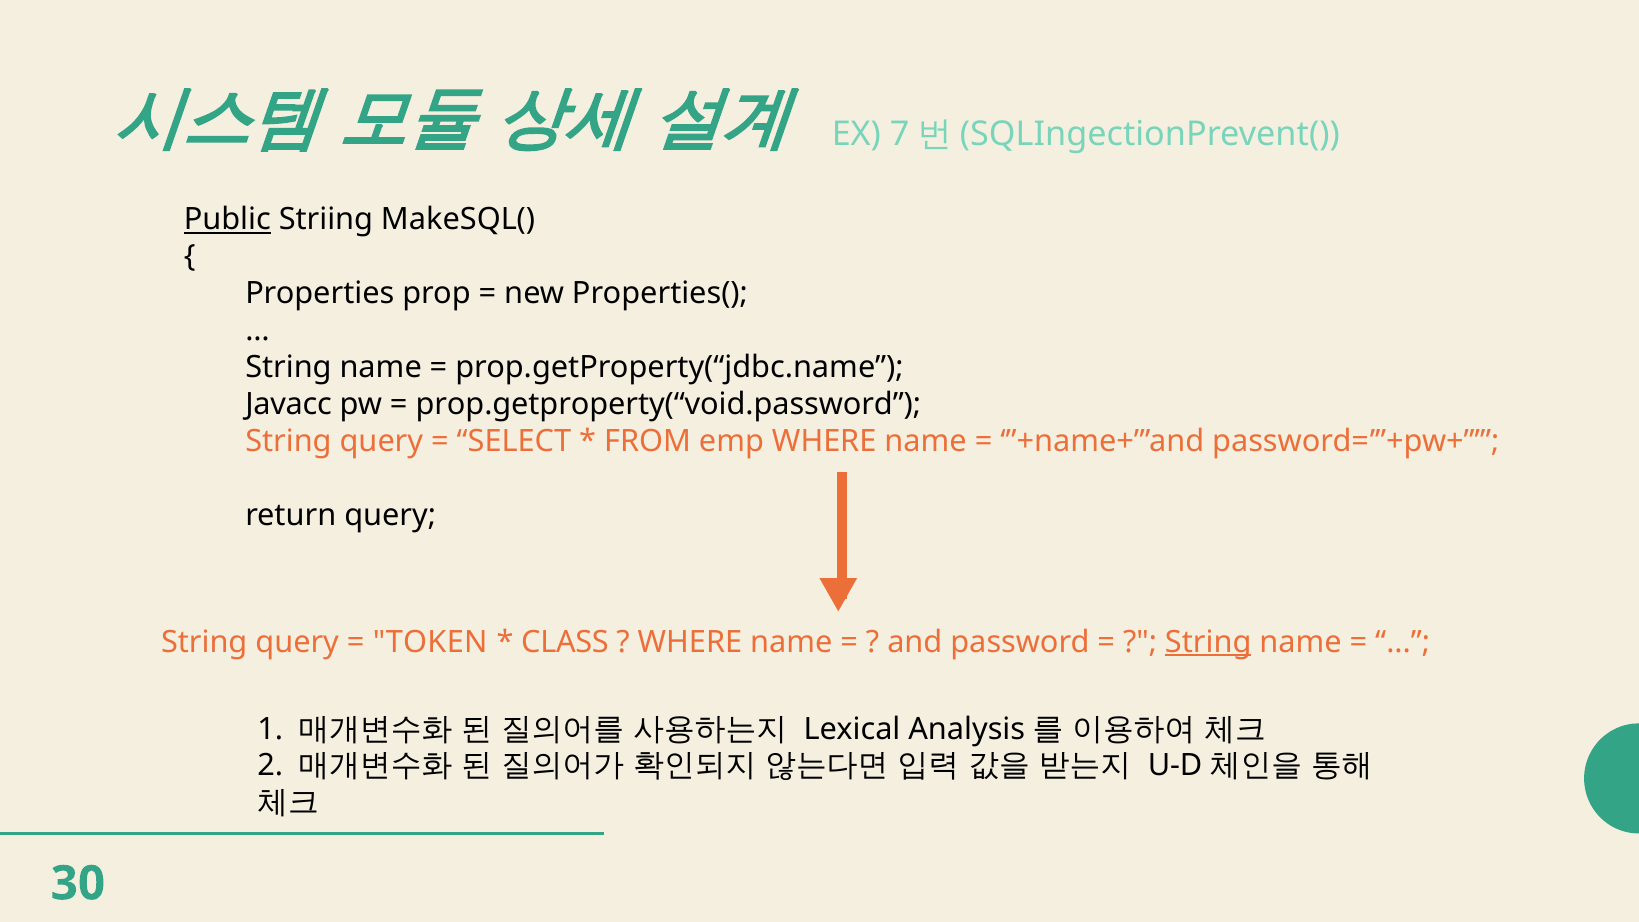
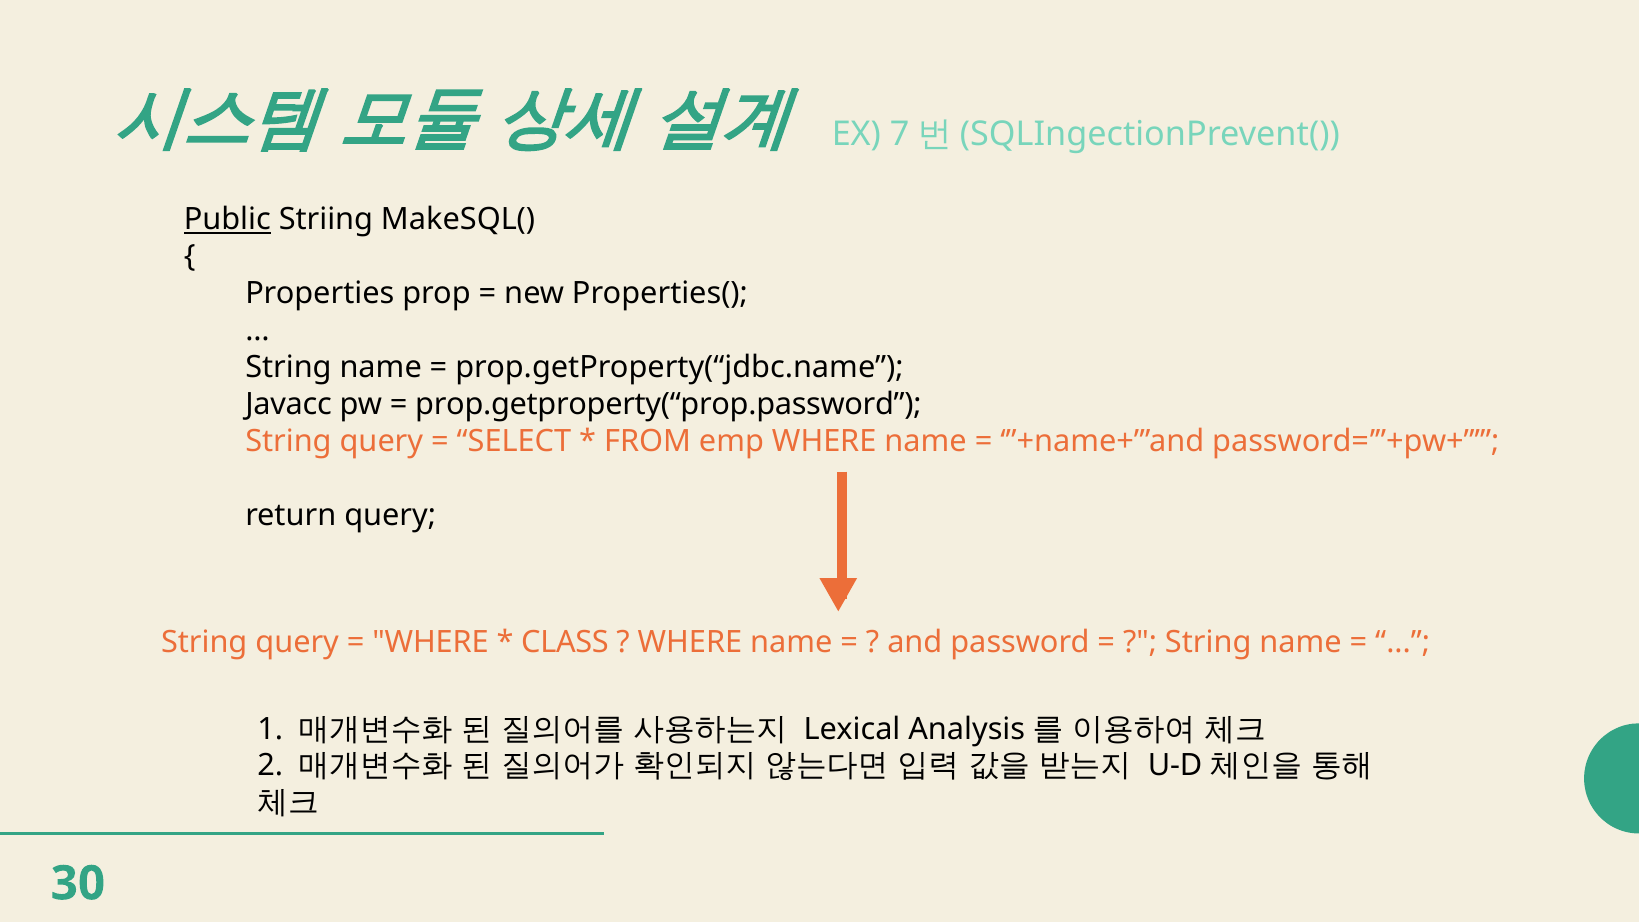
prop.getproperty(“void.password: prop.getproperty(“void.password -> prop.getproperty(“prop.password (668, 404)
TOKEN: TOKEN -> WHERE (431, 642)
String underline: present -> none (1208, 642)
